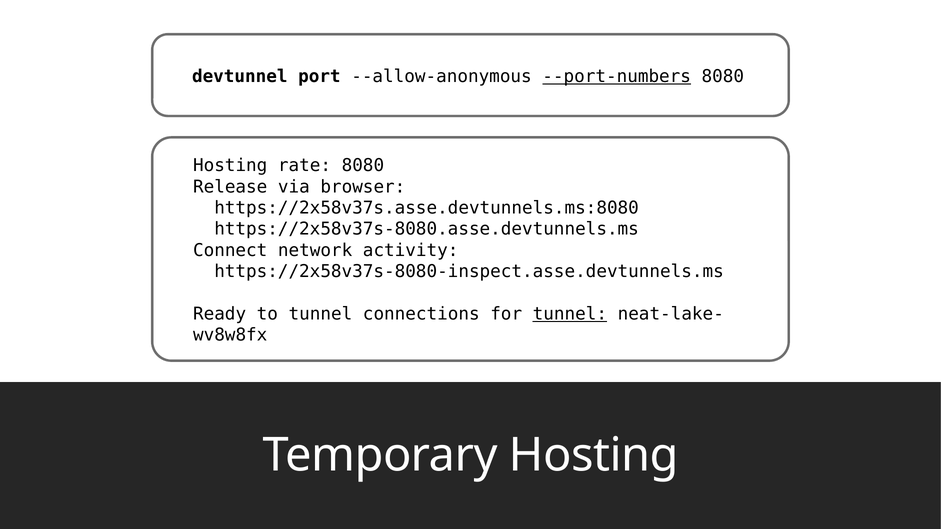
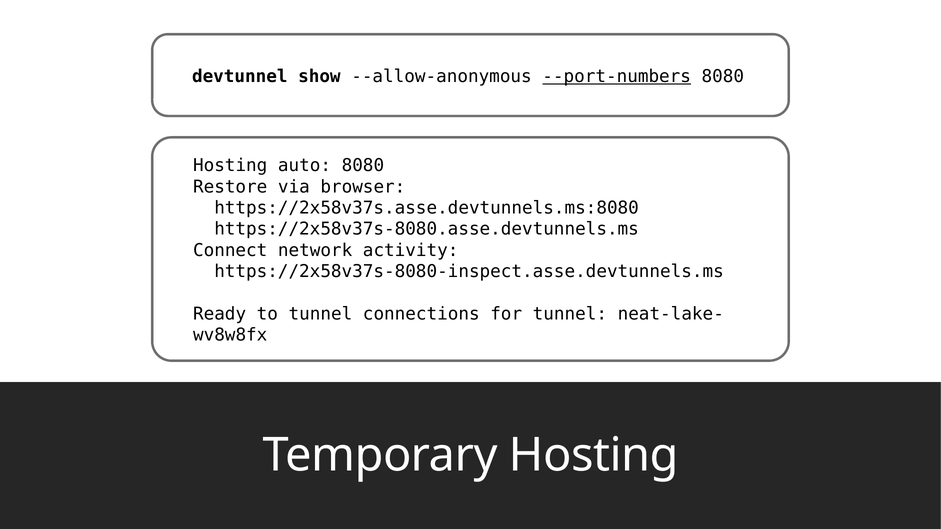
port: port -> show (319, 76)
rate: rate -> auto (304, 166)
Release: Release -> Restore (230, 187)
tunnel underline: present -> none (570, 314)
